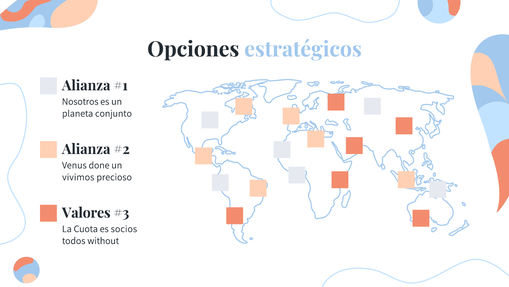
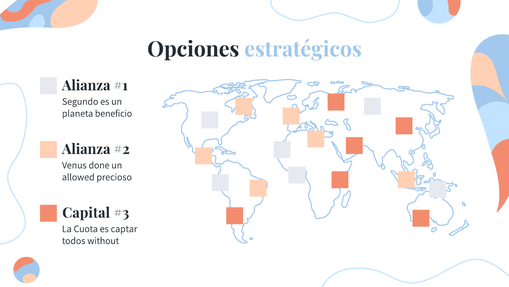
Nosotros: Nosotros -> Segundo (80, 101)
conjunto: conjunto -> beneficio (114, 113)
vivimos: vivimos -> allowed (78, 177)
Valores: Valores -> Capital (86, 212)
socios: socios -> captar (124, 228)
